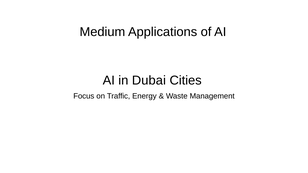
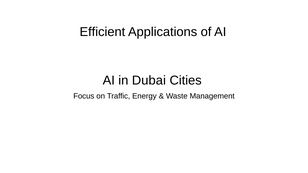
Medium: Medium -> Efficient (102, 32)
